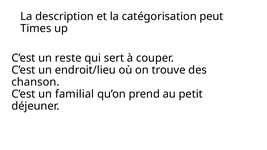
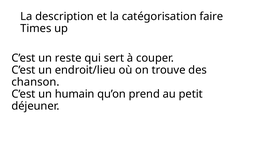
peut: peut -> faire (211, 16)
familial: familial -> humain (75, 94)
